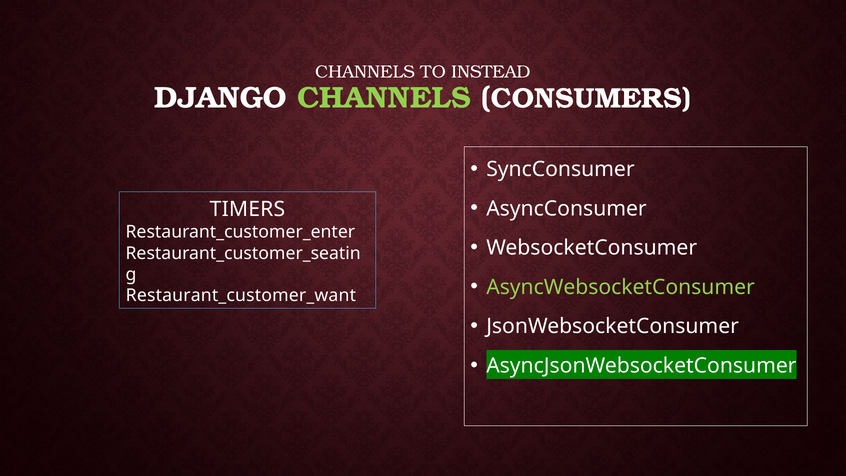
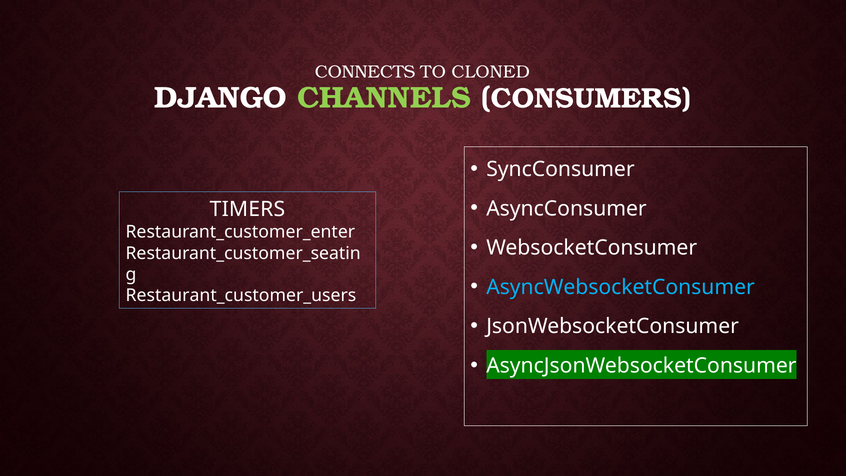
CHANNELS: CHANNELS -> CONNECTS (365, 72)
INSTEAD: INSTEAD -> CLONED (491, 72)
AsyncWebsocketConsumer colour: light green -> light blue (621, 287)
Restaurant_customer_want: Restaurant_customer_want -> Restaurant_customer_users (241, 295)
